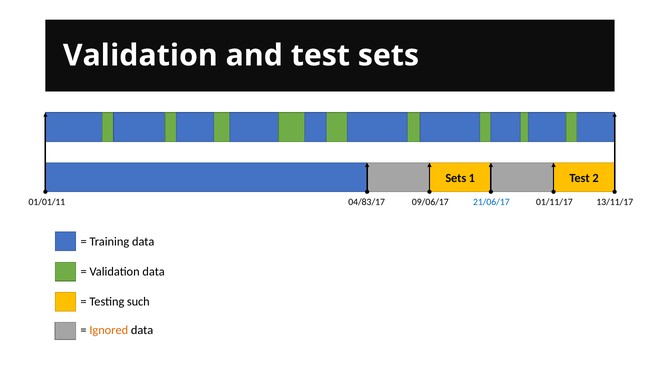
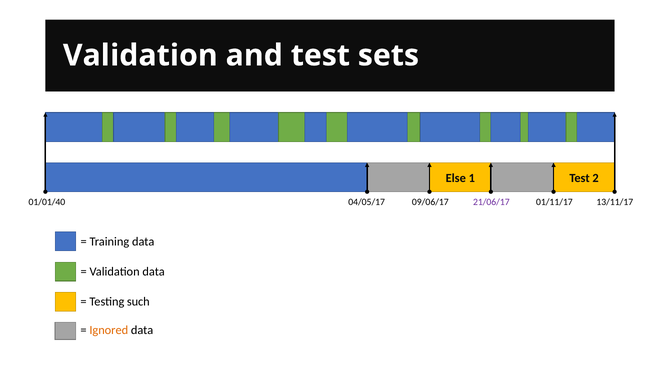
Sets: Sets -> Else (456, 178)
01/01/11: 01/01/11 -> 01/01/40 (47, 202)
04/83/17: 04/83/17 -> 04/05/17 (367, 202)
21/06/17 colour: blue -> purple (491, 202)
